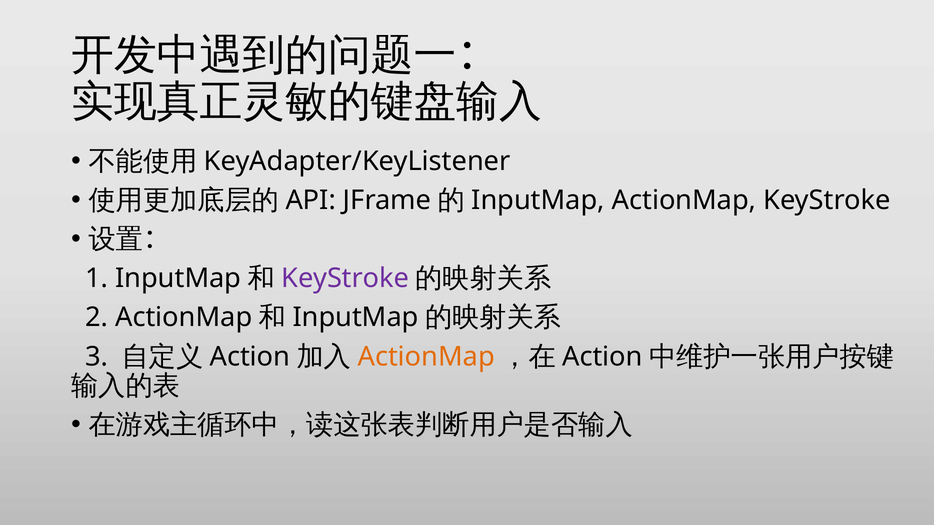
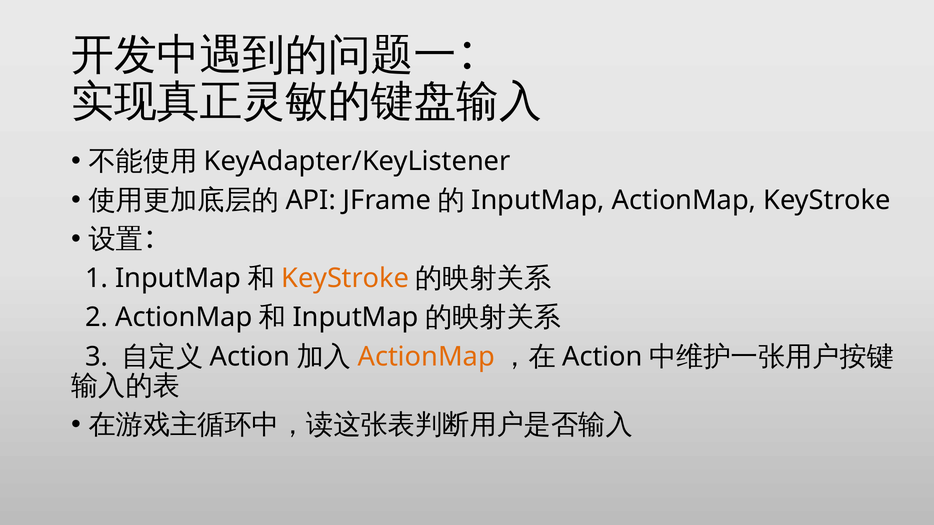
KeyStroke colour: purple -> orange (345, 279)
